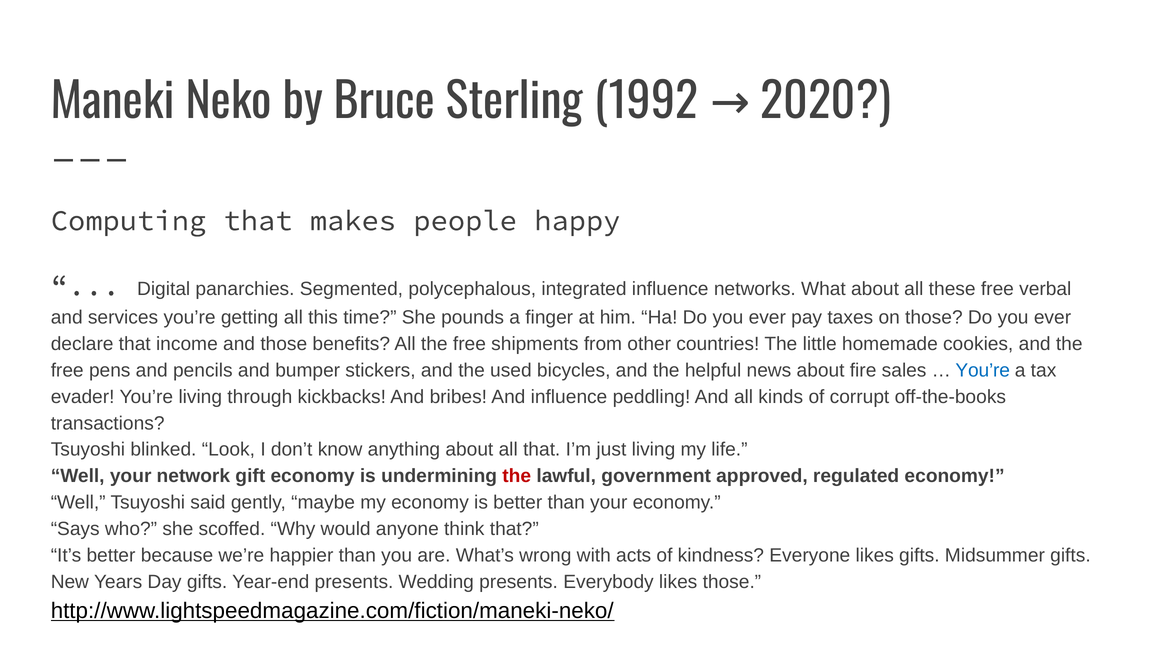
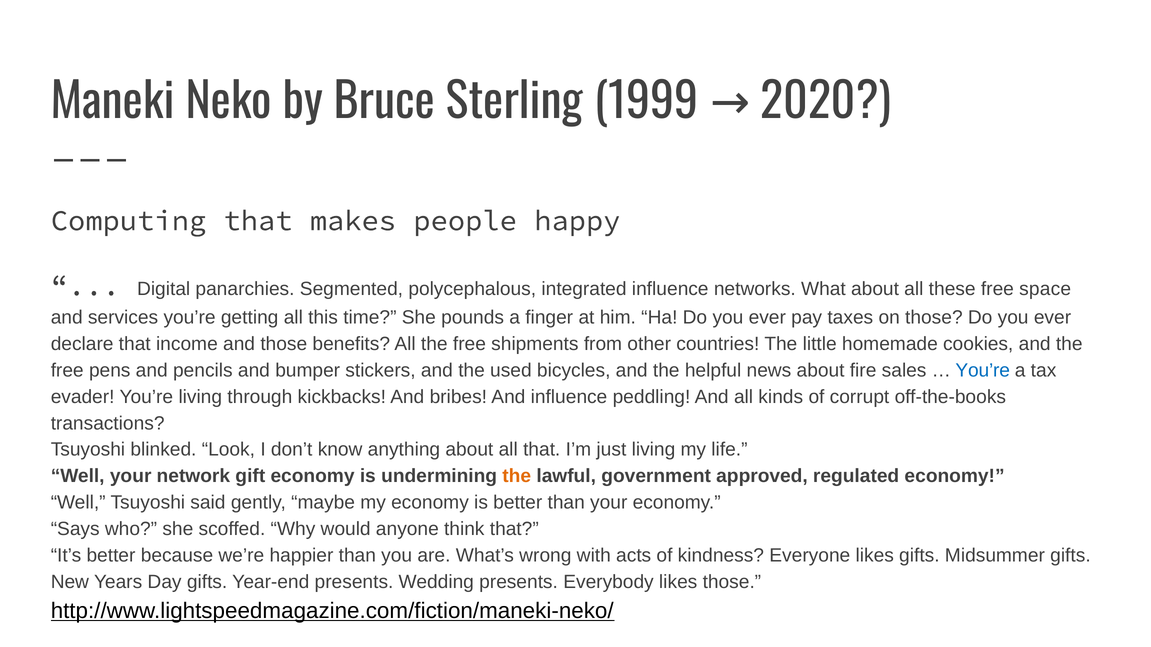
1992: 1992 -> 1999 (646, 102)
verbal: verbal -> space (1045, 289)
the colour: red -> orange (517, 476)
